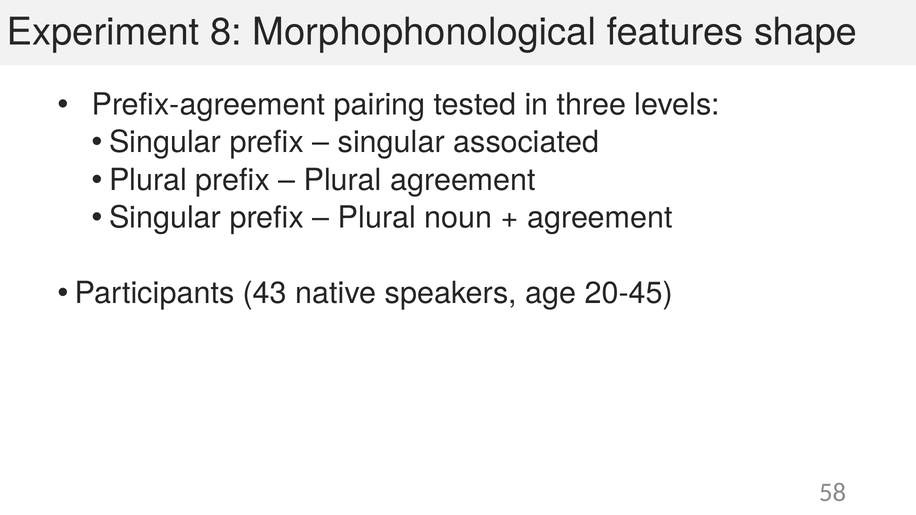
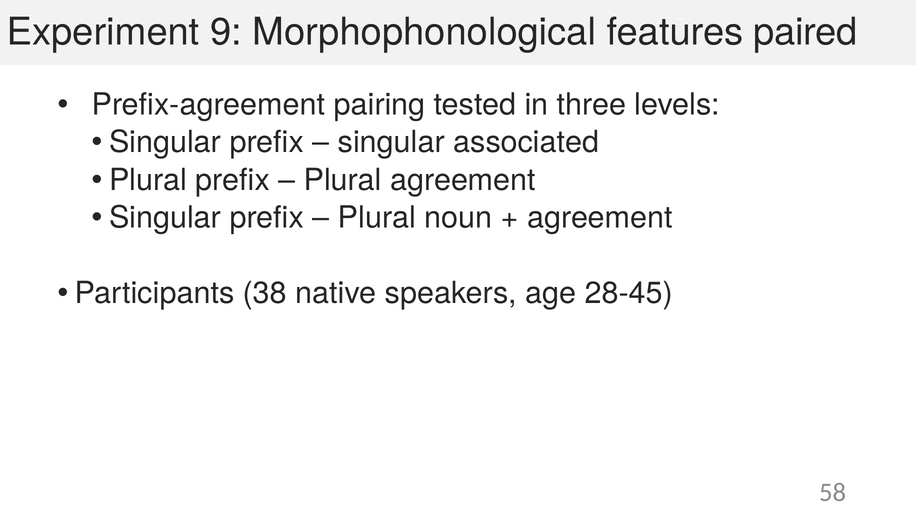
8: 8 -> 9 (226, 32)
shape: shape -> paired (805, 32)
43: 43 -> 38 (265, 293)
20-45: 20-45 -> 28-45 (629, 293)
